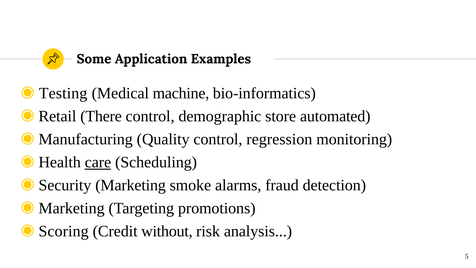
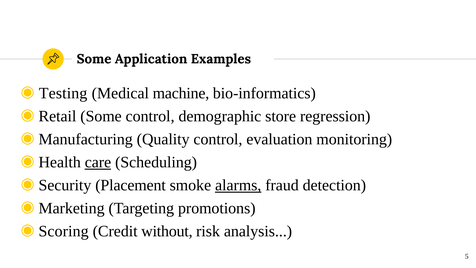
Retail There: There -> Some (101, 116)
automated: automated -> regression (335, 116)
regression: regression -> evaluation (279, 139)
Security Marketing: Marketing -> Placement (131, 185)
alarms underline: none -> present (238, 185)
